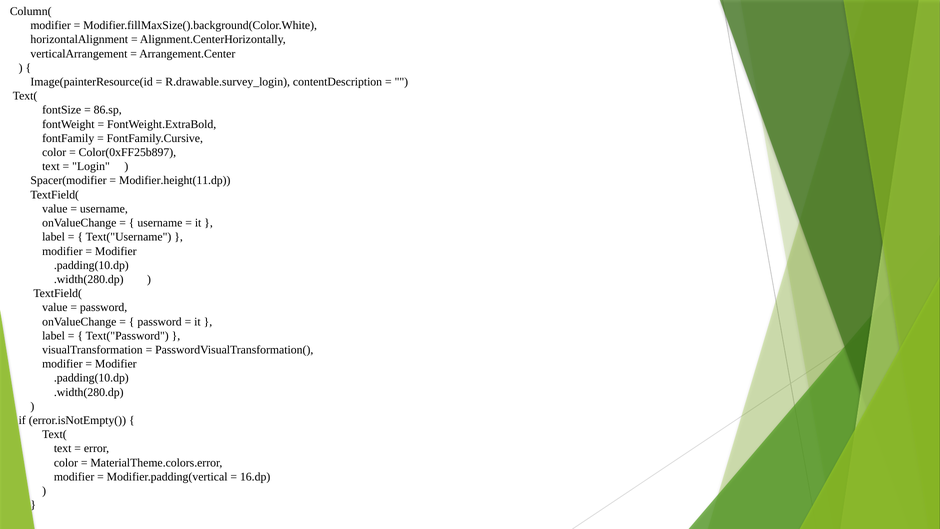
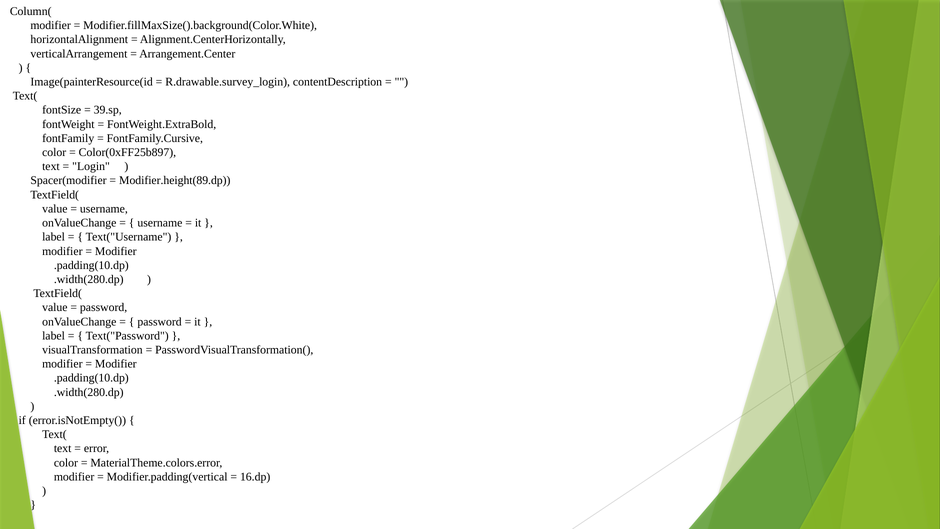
86.sp: 86.sp -> 39.sp (108, 110)
Modifier.height(11.dp: Modifier.height(11.dp -> Modifier.height(89.dp (175, 181)
